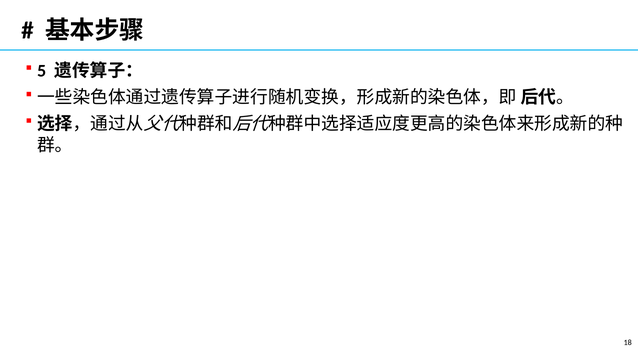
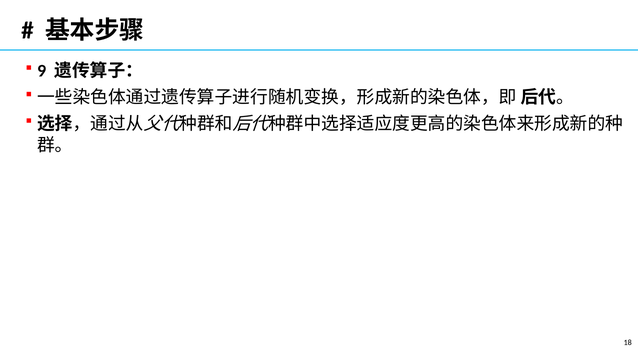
5: 5 -> 9 (42, 71)
